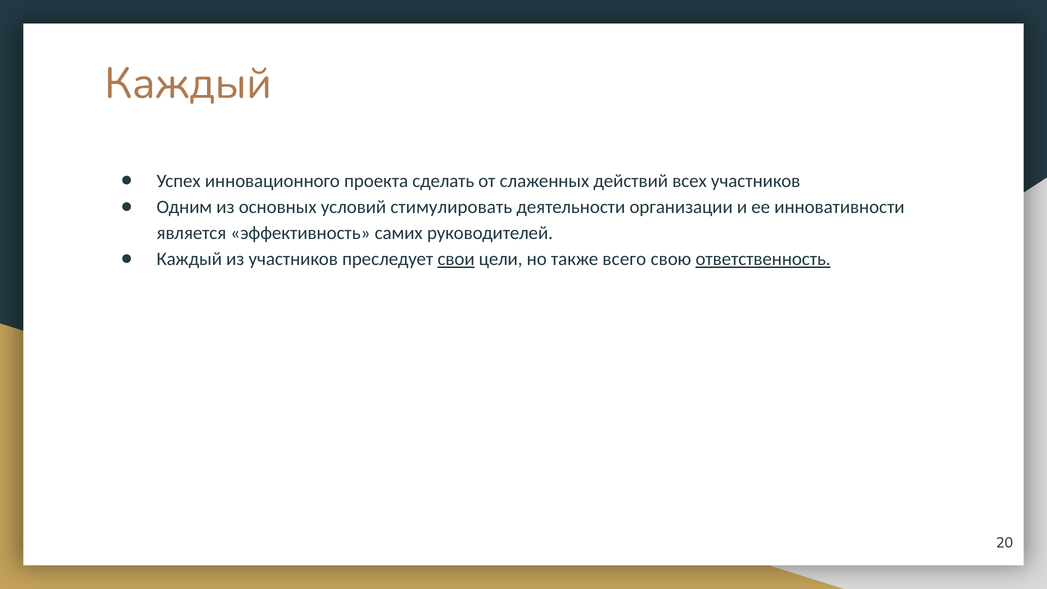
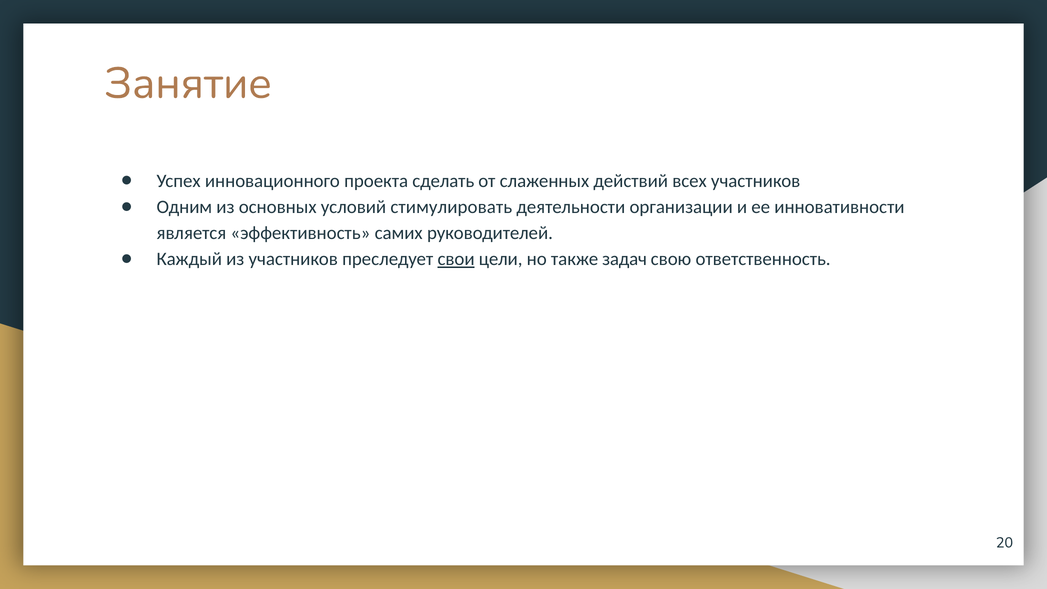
Каждый: Каждый -> Занятие (188, 83)
всего: всего -> задач (625, 259)
ответственность underline: present -> none (763, 259)
